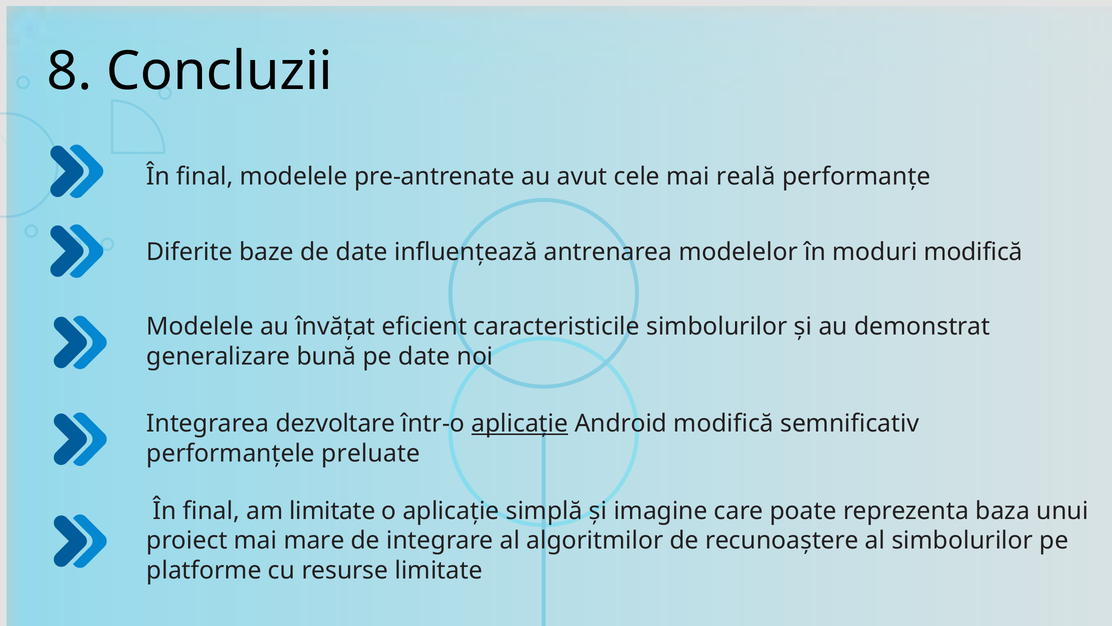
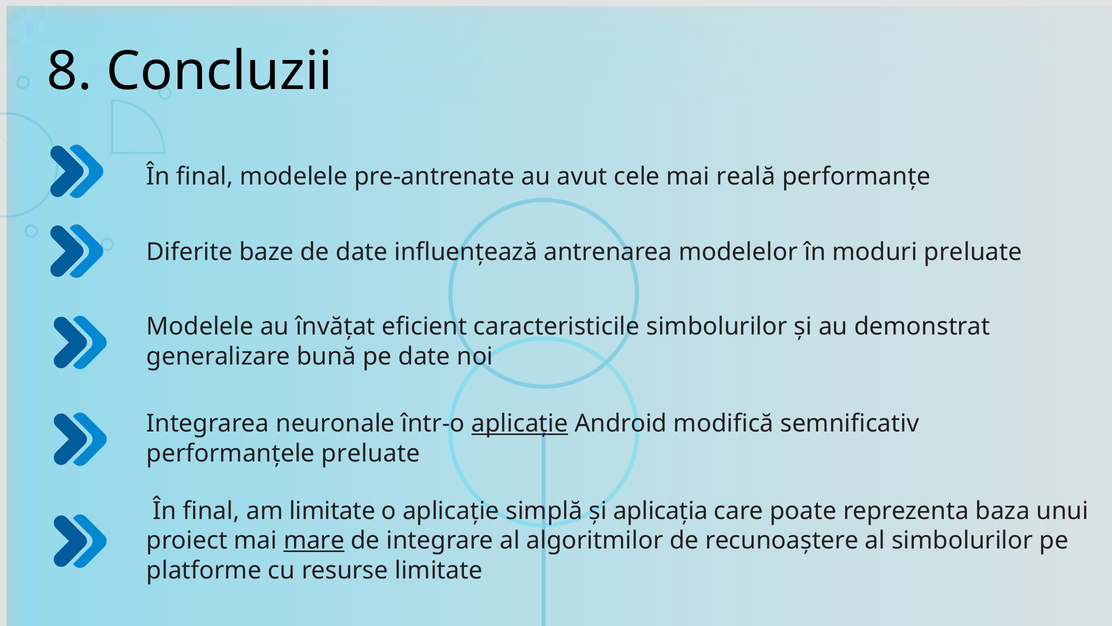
moduri modifică: modifică -> preluate (973, 252)
dezvoltare: dezvoltare -> neuronale (335, 423)
imagine: imagine -> aplicația (661, 510)
mare underline: none -> present (314, 540)
